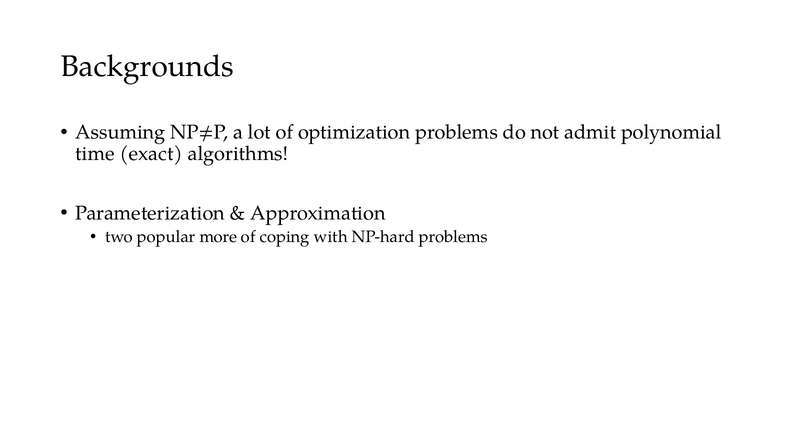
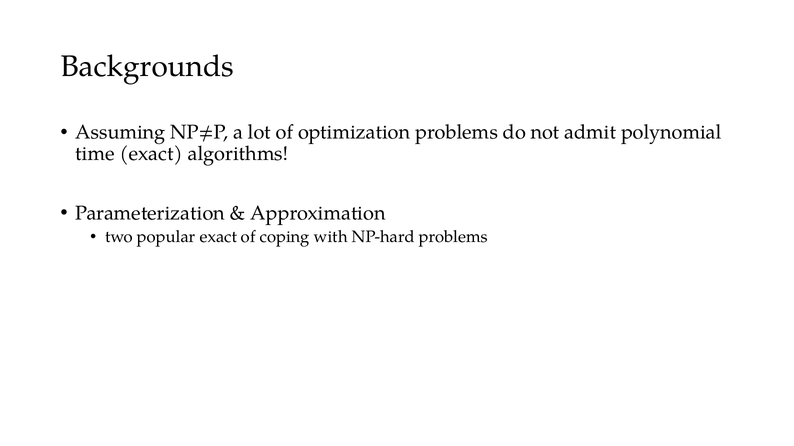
popular more: more -> exact (218, 237)
